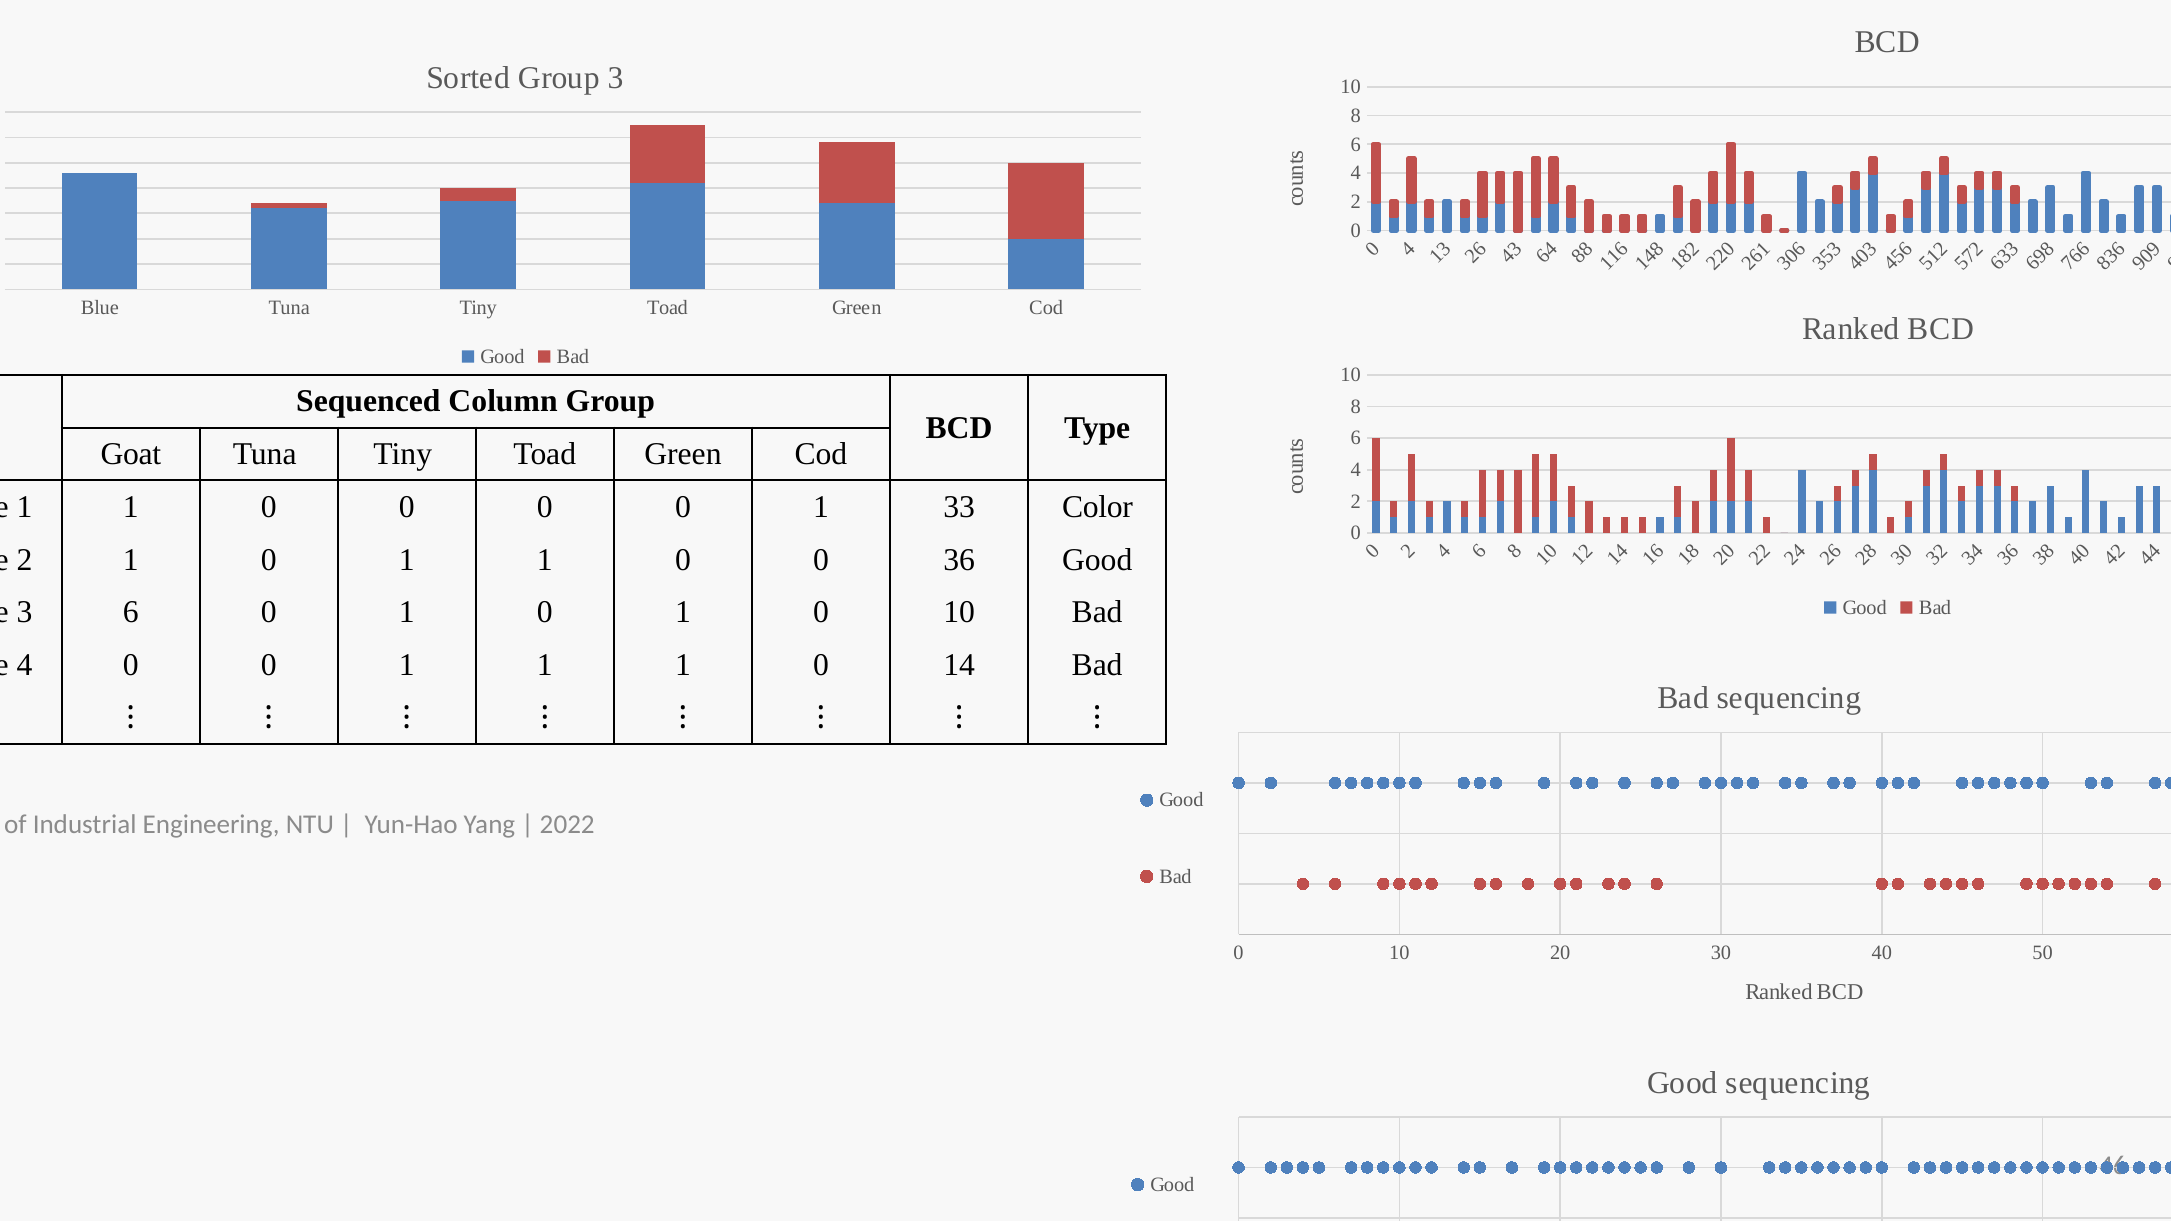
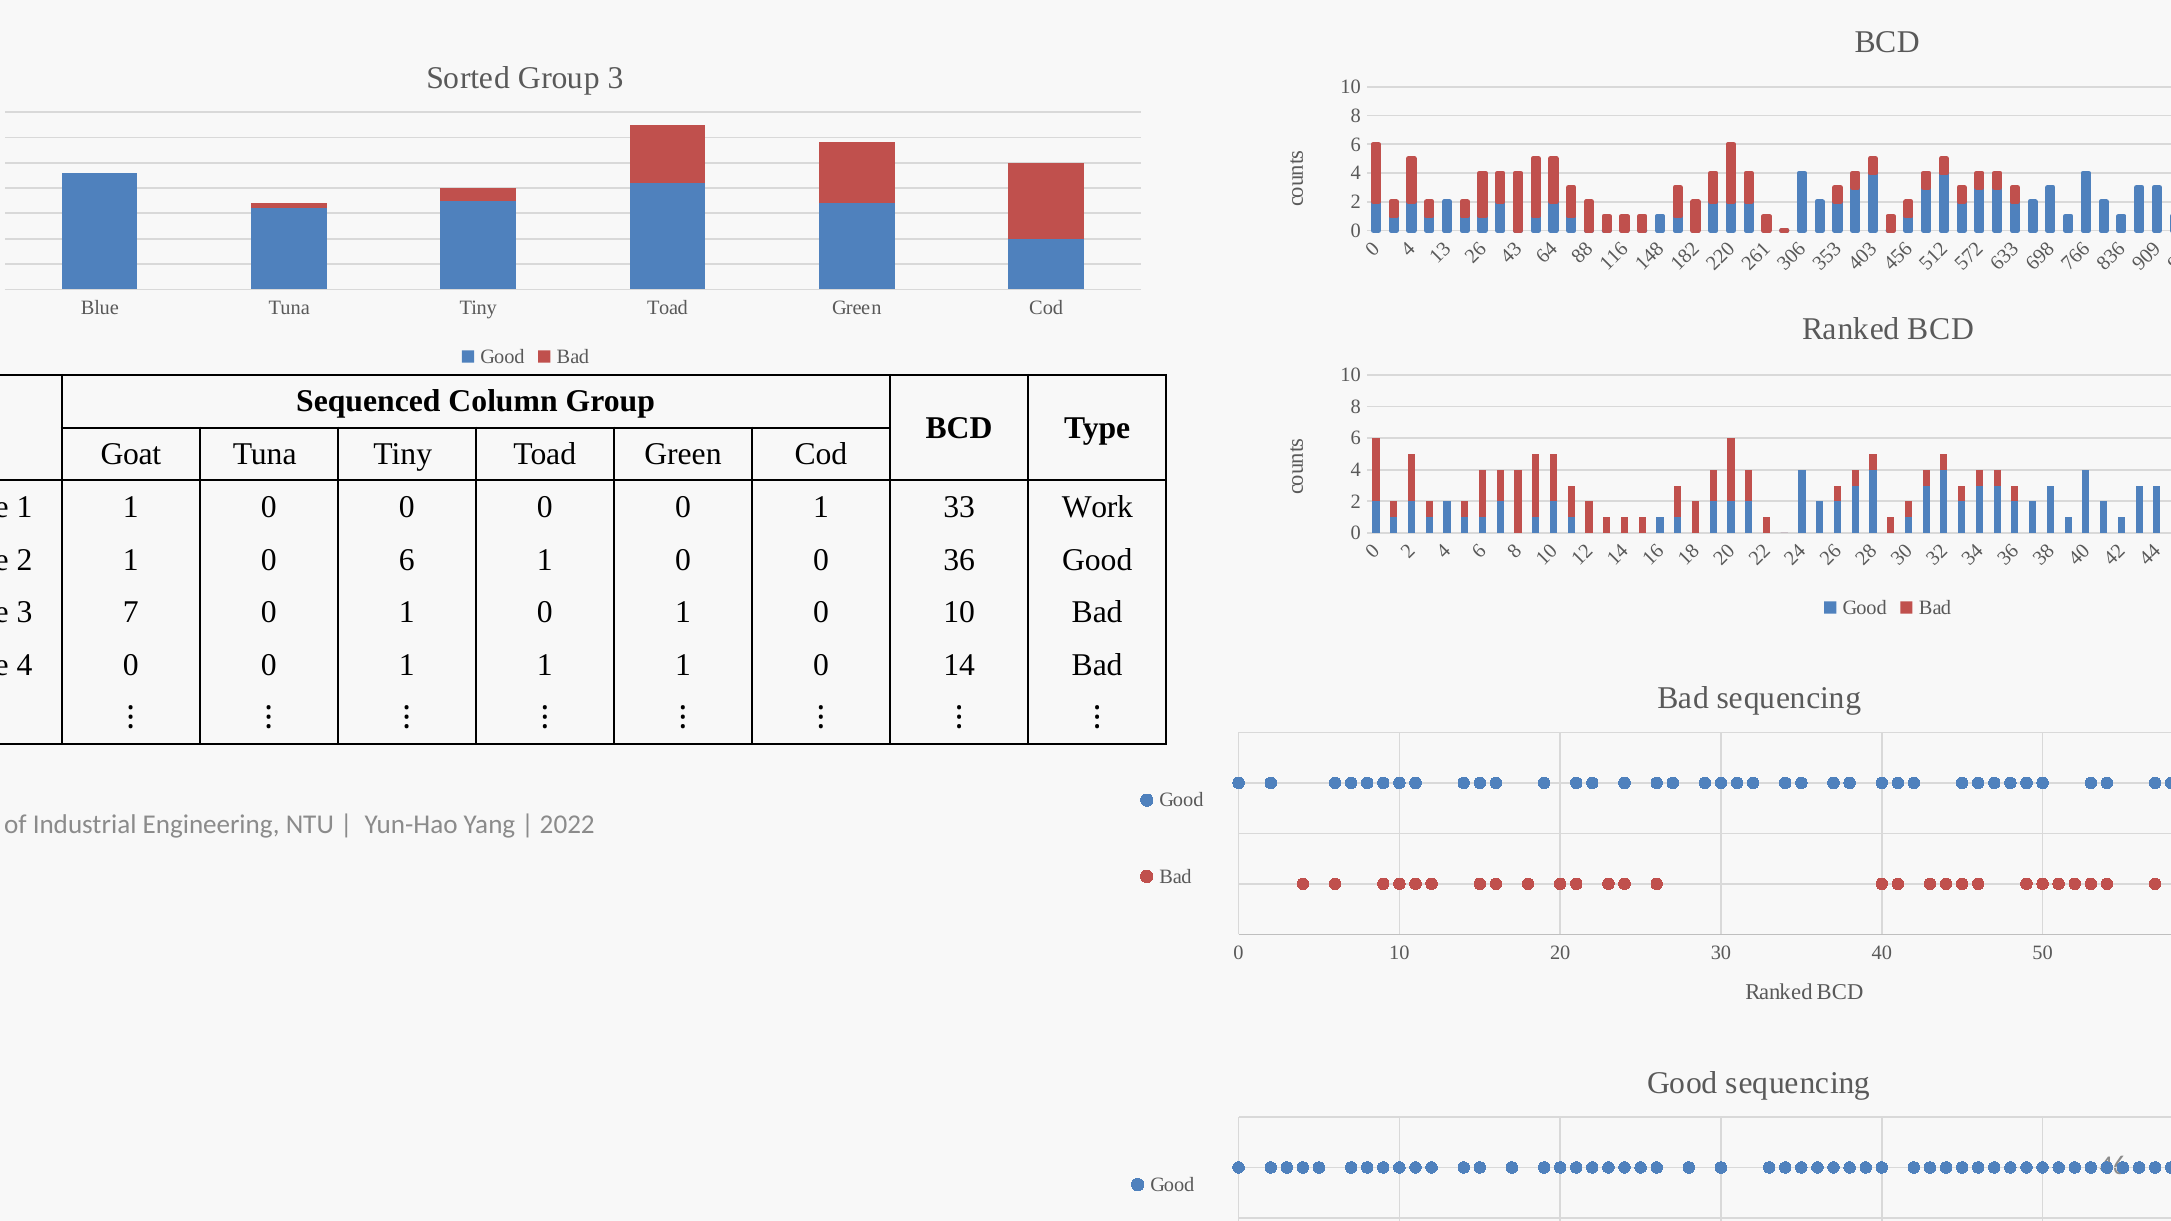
Color: Color -> Work (1097, 507)
2 1 0 1: 1 -> 6 (407, 560)
6: 6 -> 7 (131, 613)
